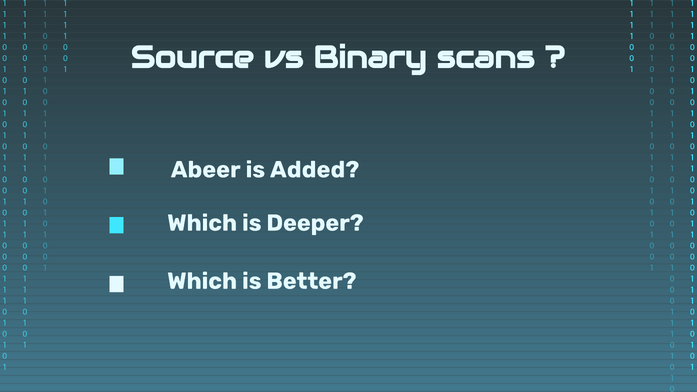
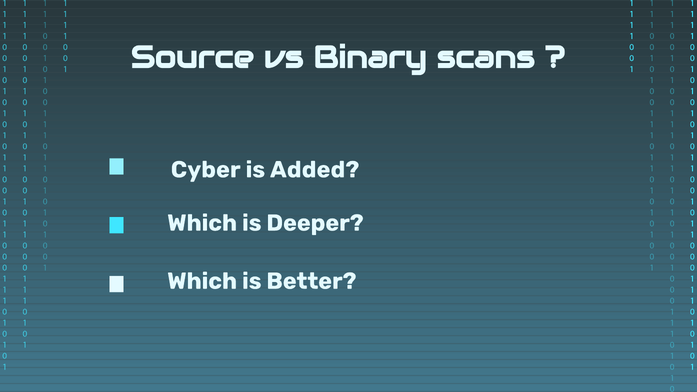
Abeer: Abeer -> Cyber (206, 170)
